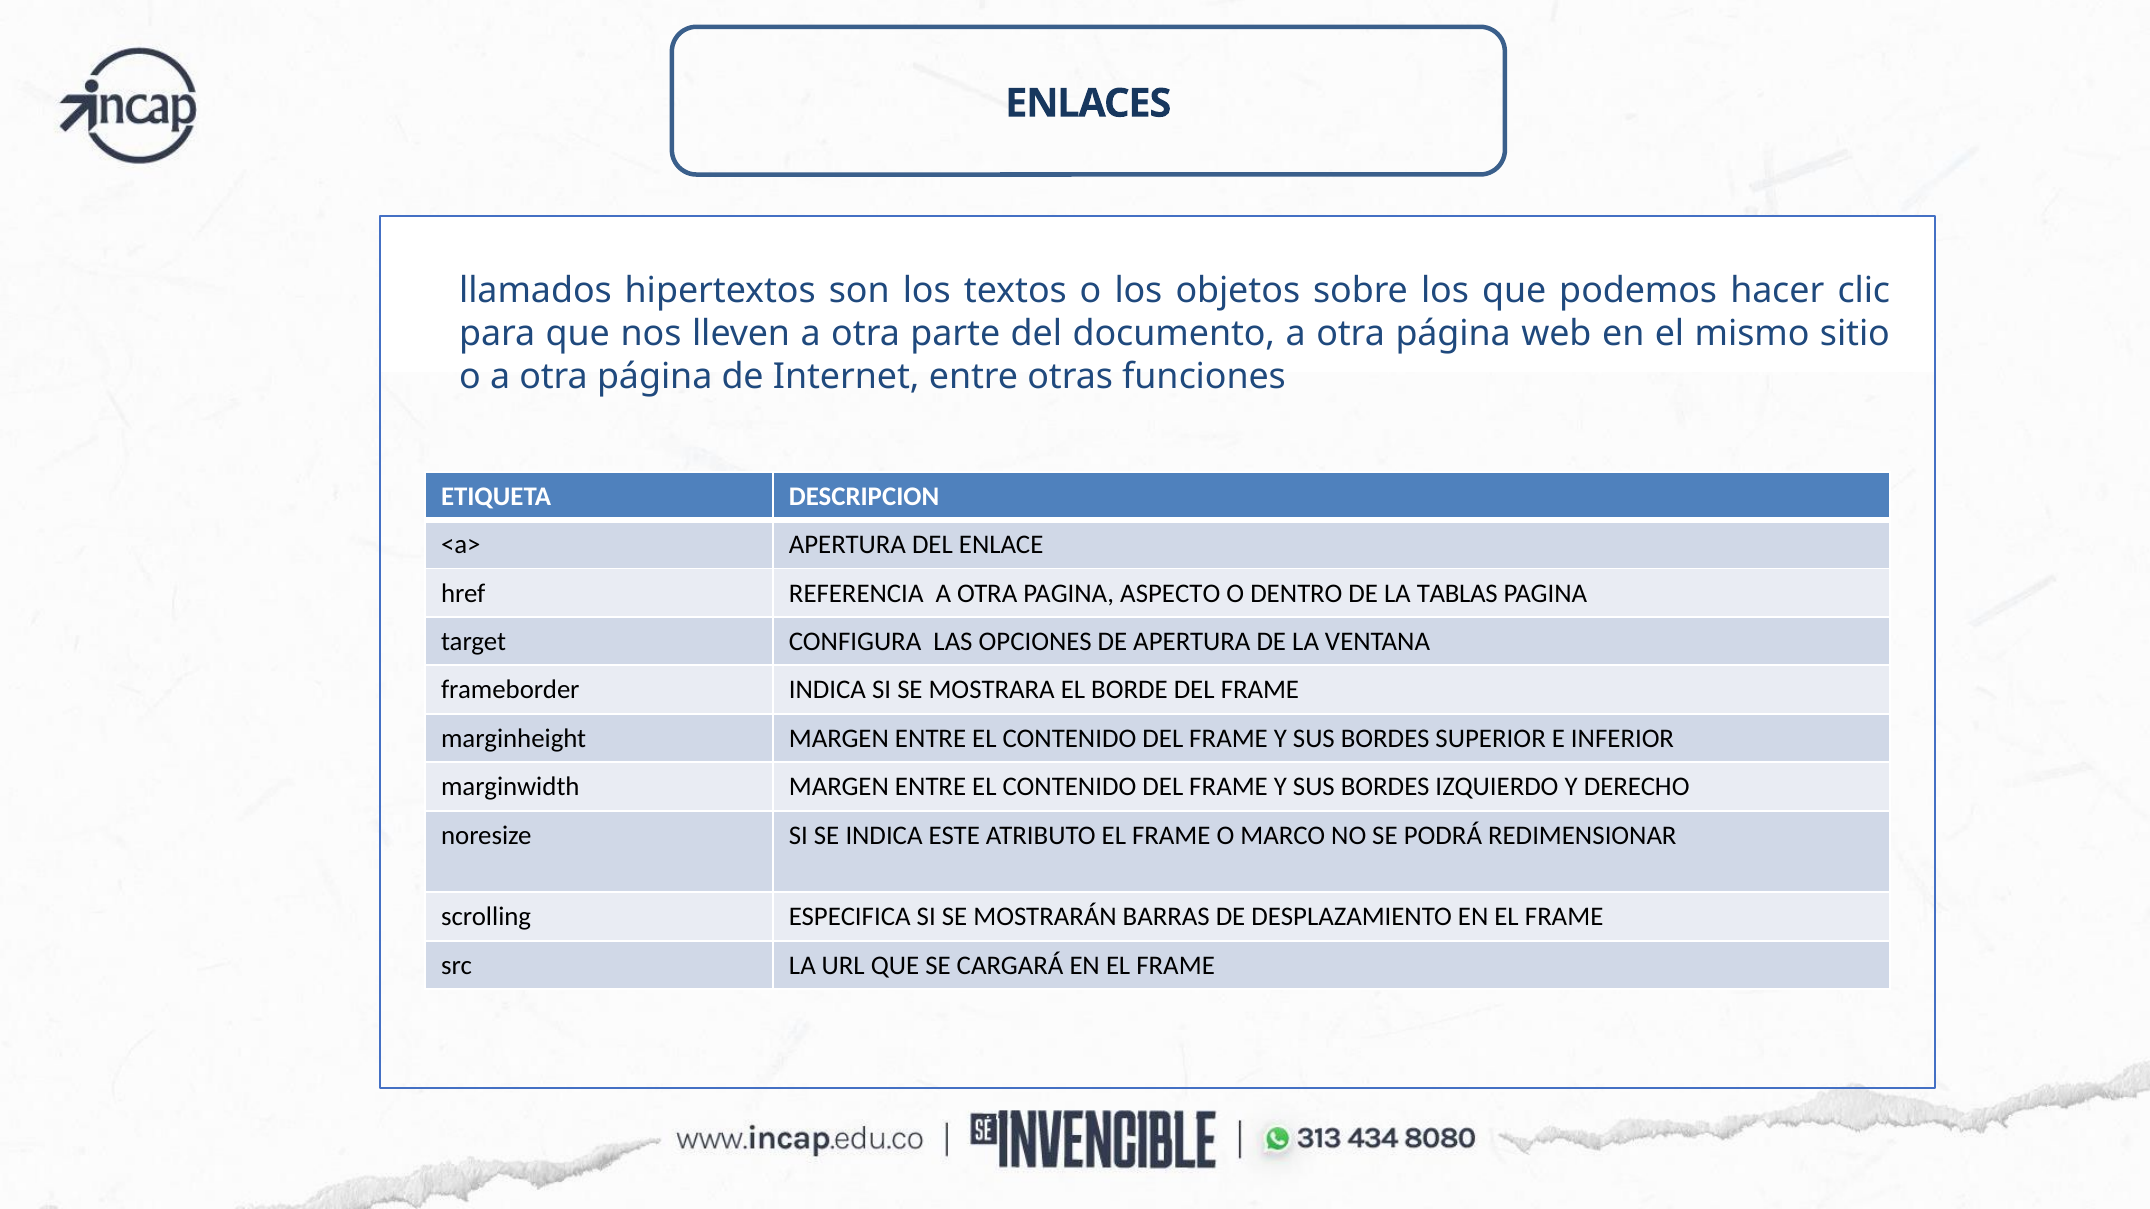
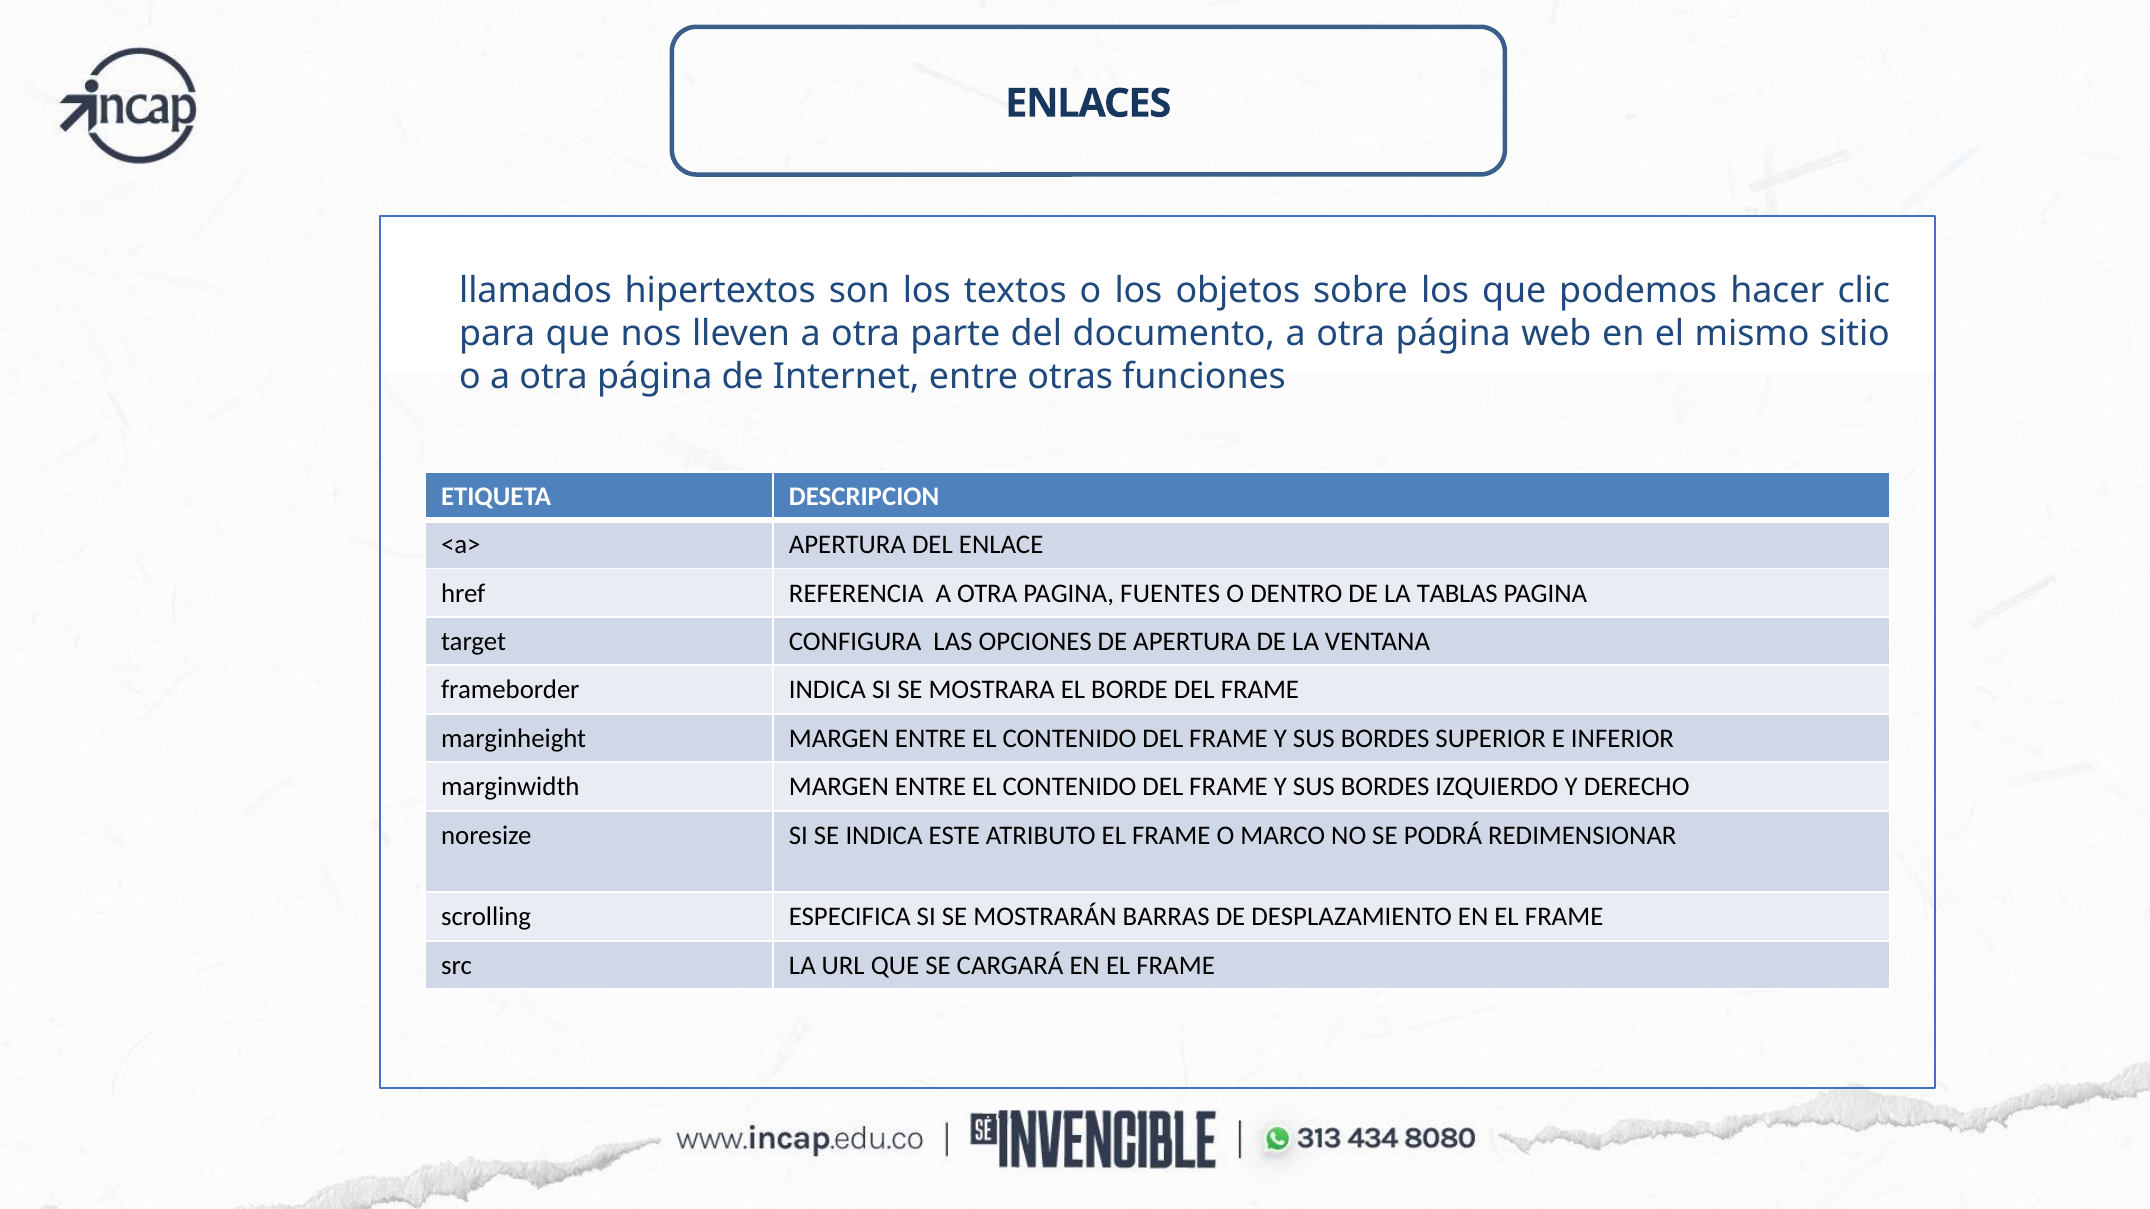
ASPECTO: ASPECTO -> FUENTES (1170, 593)
